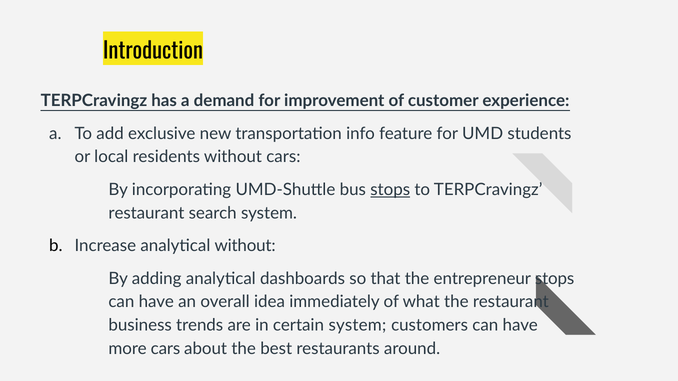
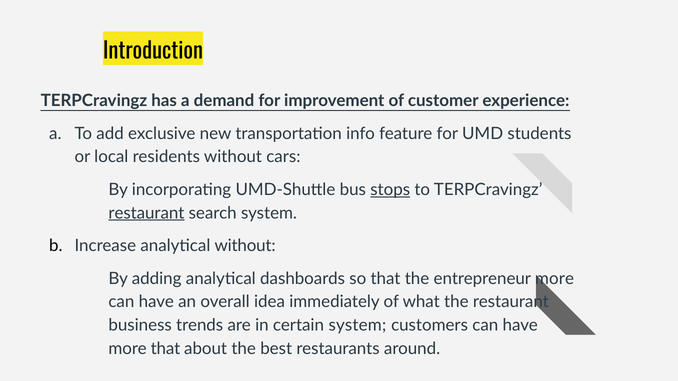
restaurant underline: none -> present (146, 213)
entrepreneur stops: stops -> more (555, 279)
more cars: cars -> that (165, 349)
